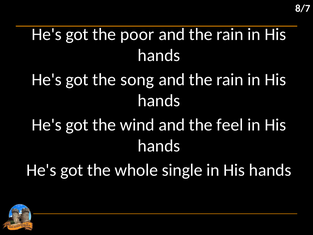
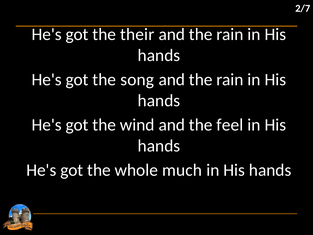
8/7: 8/7 -> 2/7 (303, 9)
poor: poor -> their (137, 34)
single: single -> much (182, 170)
